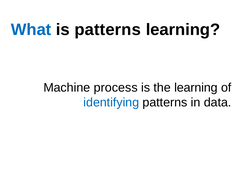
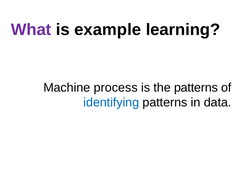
What colour: blue -> purple (31, 30)
is patterns: patterns -> example (108, 30)
the learning: learning -> patterns (196, 88)
